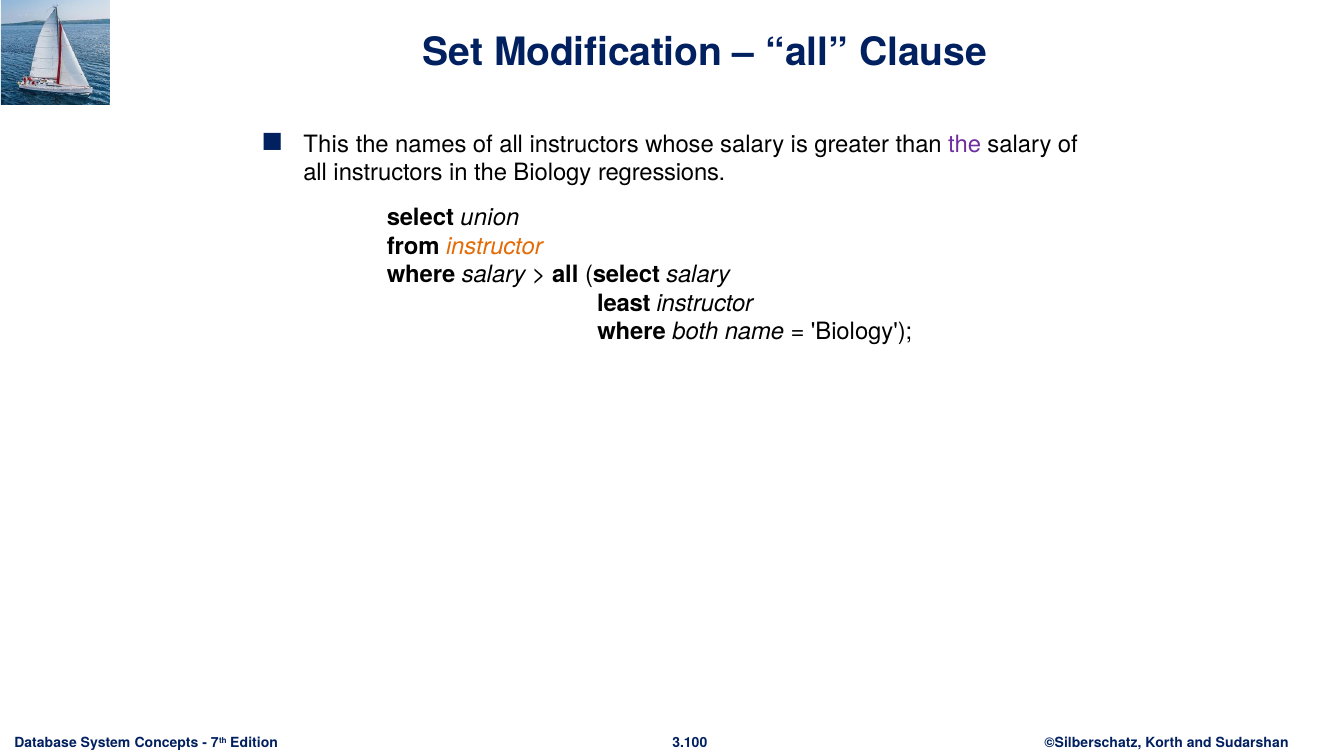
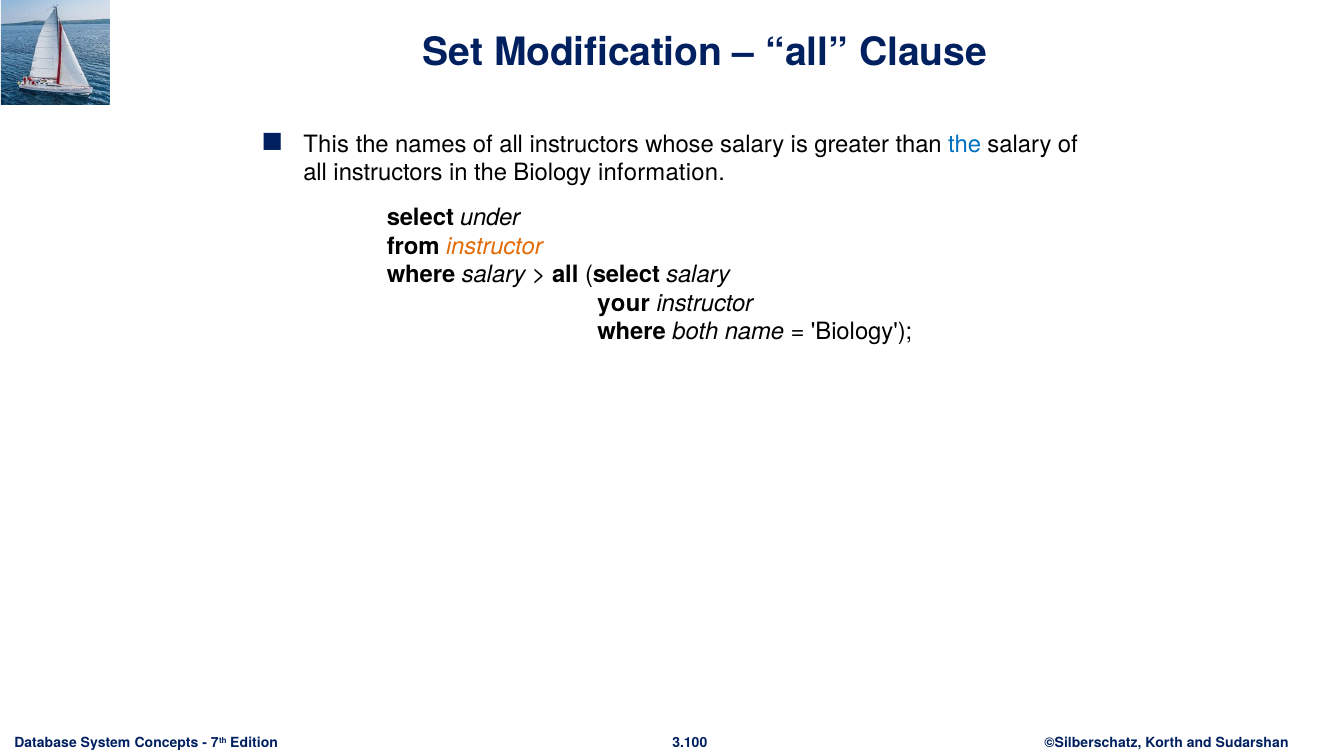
the colour: purple -> blue (965, 144)
regressions: regressions -> information (661, 173)
union: union -> under (490, 218)
least: least -> your (624, 303)
